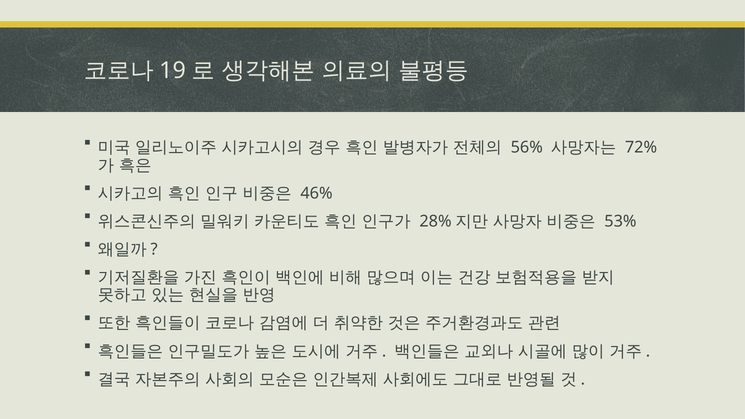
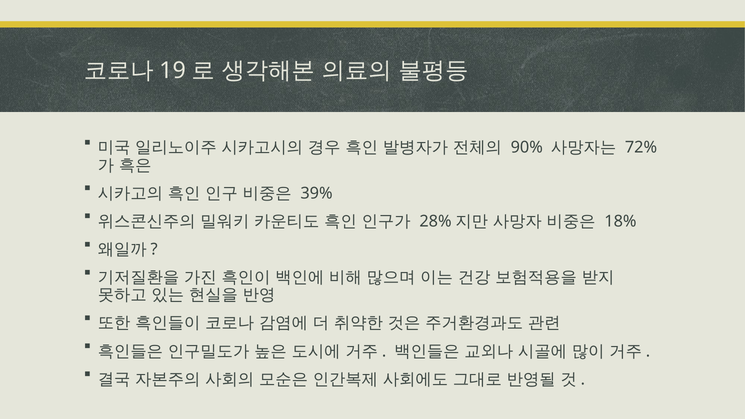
56%: 56% -> 90% (527, 148)
46%: 46% -> 39% (316, 193)
53%: 53% -> 18% (620, 221)
